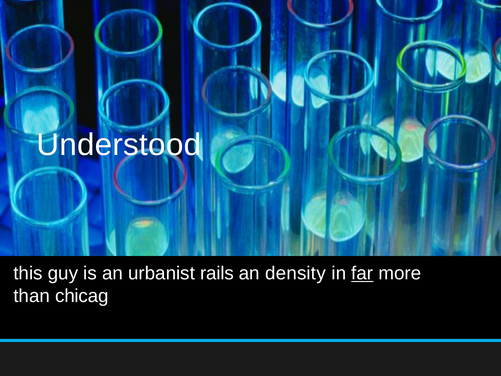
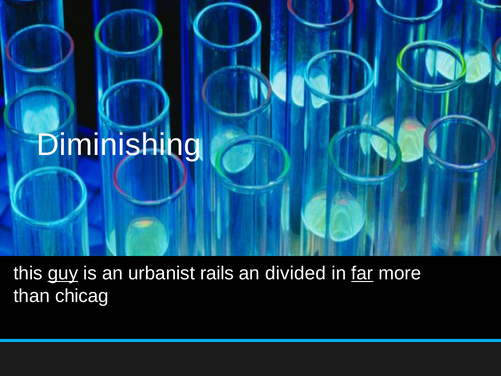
Understood: Understood -> Diminishing (119, 145)
guy underline: none -> present (63, 273)
density: density -> divided (295, 273)
